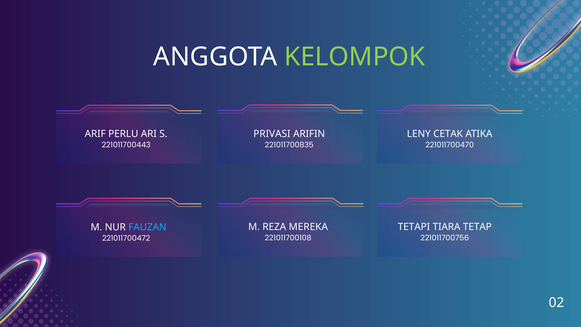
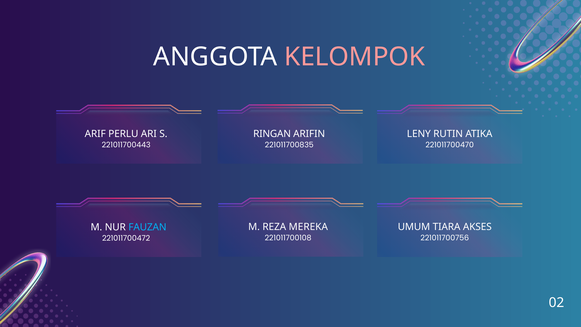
KELOMPOK colour: light green -> pink (355, 57)
PRIVASI: PRIVASI -> RINGAN (272, 134)
CETAK: CETAK -> RUTIN (448, 134)
TETAPI: TETAPI -> UMUM (414, 227)
TETAP: TETAP -> AKSES (477, 227)
